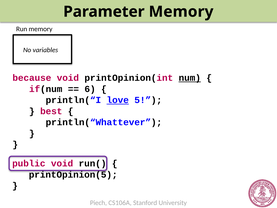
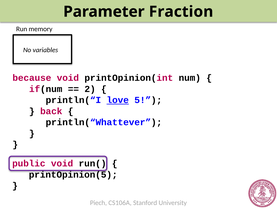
Parameter Memory: Memory -> Fraction (181, 12)
num underline: present -> none (190, 78)
6: 6 -> 2 (90, 89)
best: best -> back (51, 111)
